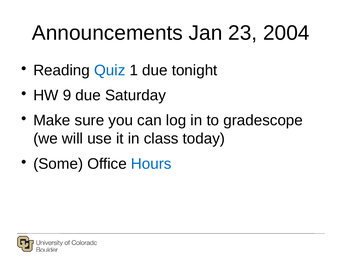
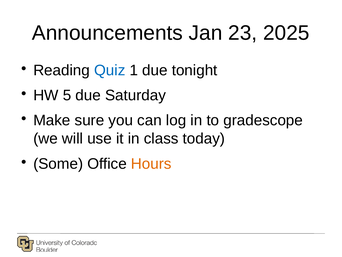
2004: 2004 -> 2025 (286, 33)
9: 9 -> 5 (67, 95)
Hours colour: blue -> orange (151, 163)
